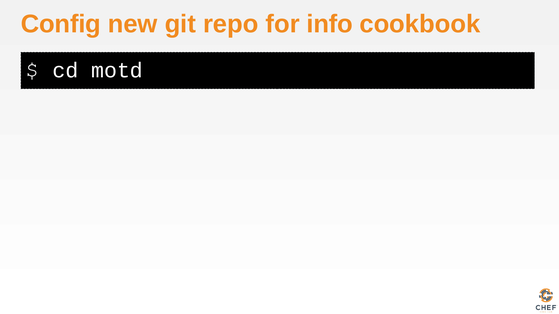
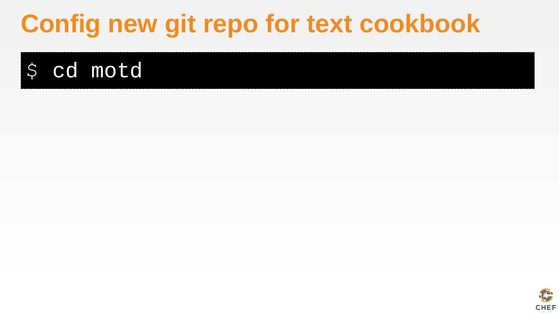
info: info -> text (330, 24)
